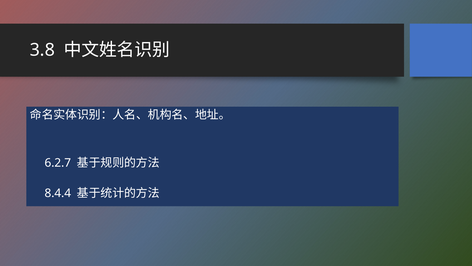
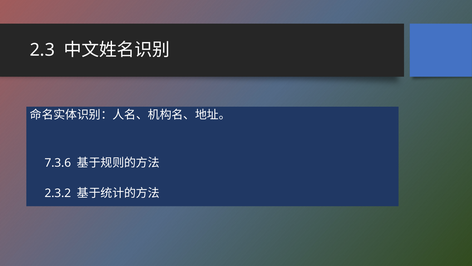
3.8: 3.8 -> 2.3 (42, 50)
6.2.7: 6.2.7 -> 7.3.6 (58, 163)
8.4.4: 8.4.4 -> 2.3.2 (58, 193)
